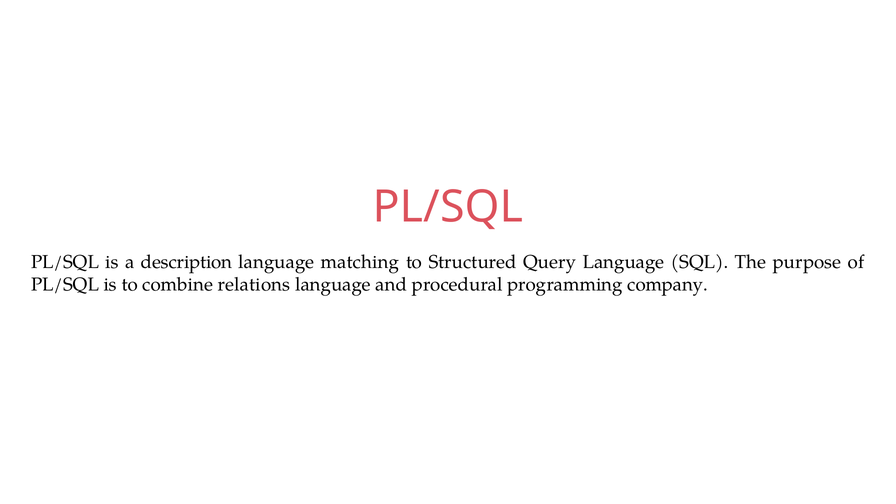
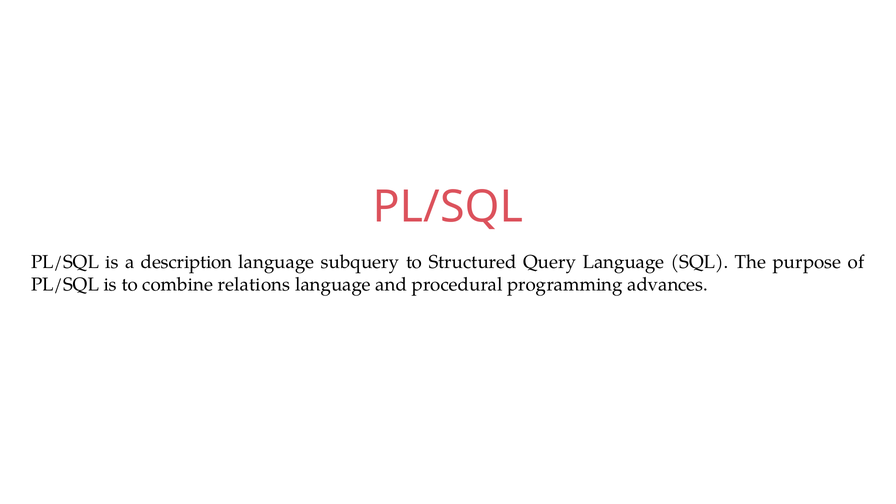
matching: matching -> subquery (360, 262)
company: company -> advances (668, 285)
